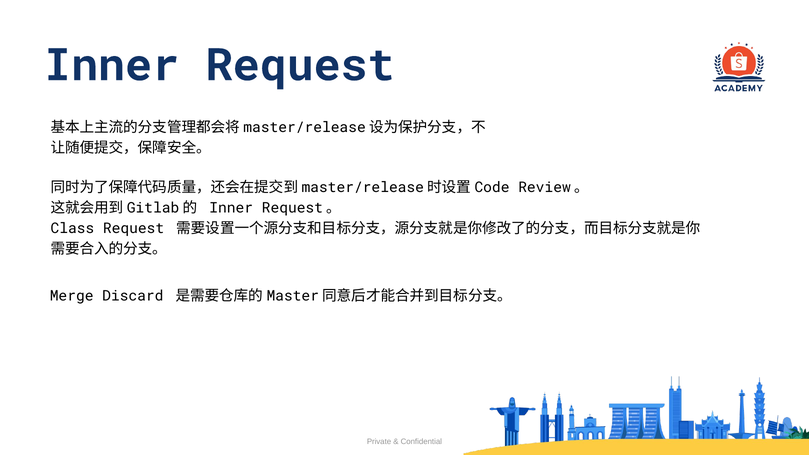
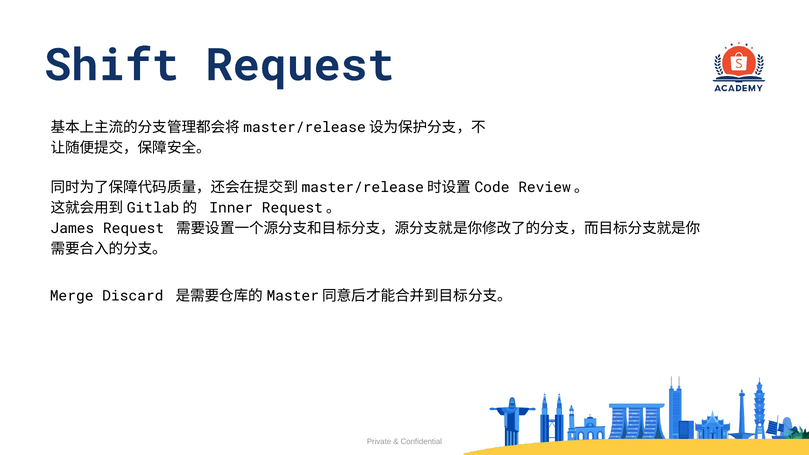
Inner: Inner -> Shift (112, 65)
Class: Class -> James (72, 229)
